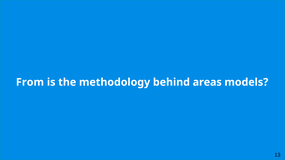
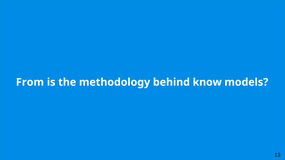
areas: areas -> know (207, 82)
